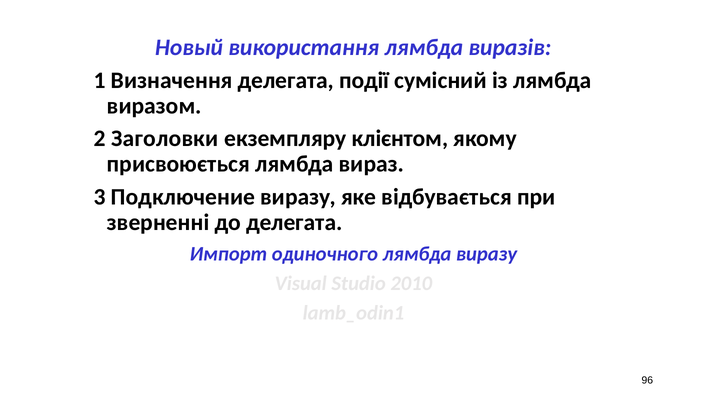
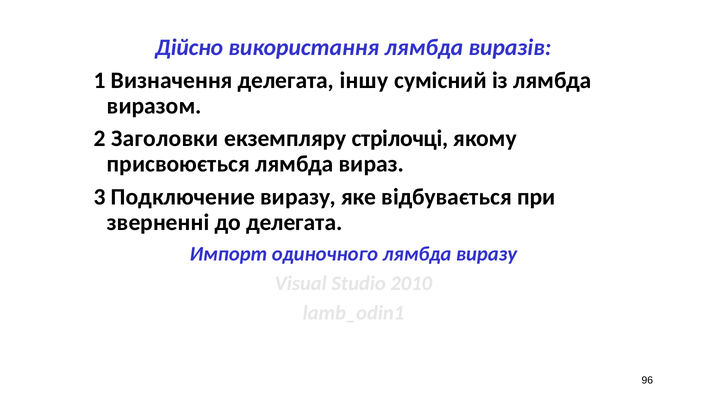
Новый: Новый -> Дійсно (189, 47)
події: події -> іншу (364, 80)
клієнтом: клієнтом -> стрілочці (400, 139)
